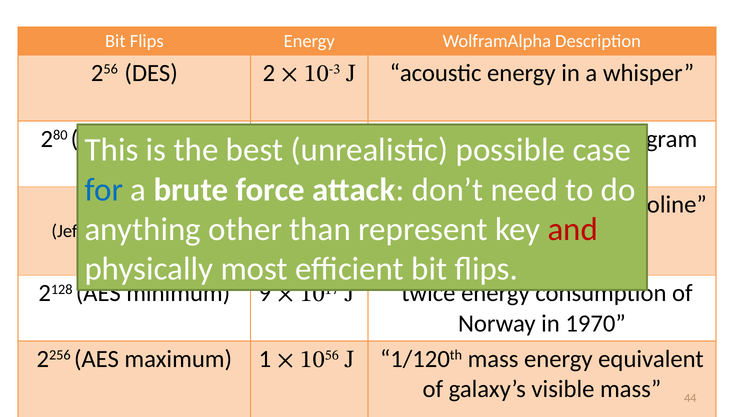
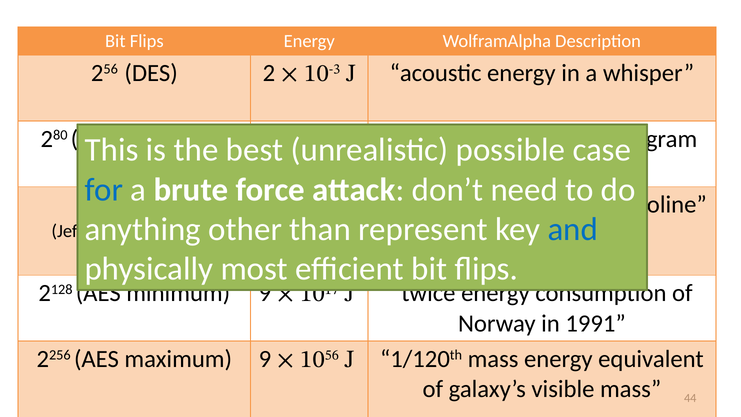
and colour: red -> blue (573, 229)
1970: 1970 -> 1991 (596, 323)
maximum 1: 1 -> 9 (265, 359)
